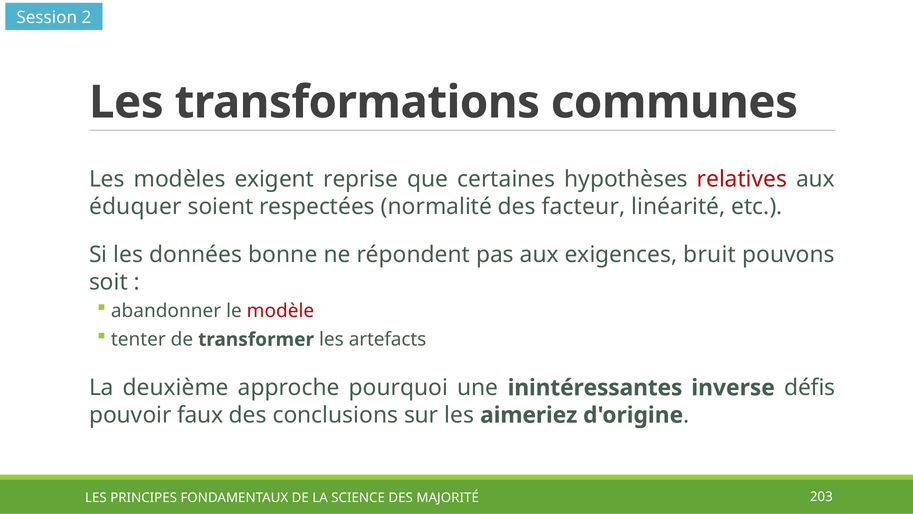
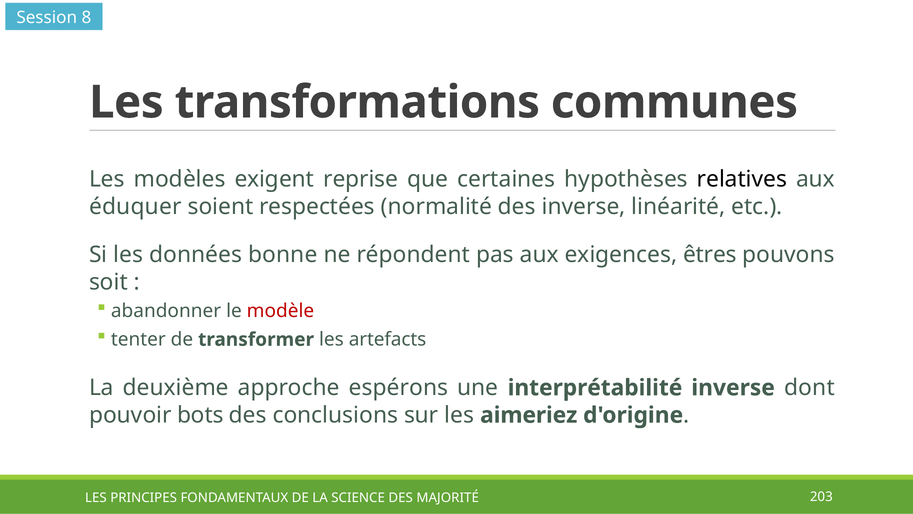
2: 2 -> 8 (86, 18)
relatives colour: red -> black (742, 179)
des facteur: facteur -> inverse (584, 206)
bruit: bruit -> êtres (710, 255)
pourquoi: pourquoi -> espérons (398, 387)
inintéressantes: inintéressantes -> interprétabilité (595, 387)
défis: défis -> dont (810, 387)
faux: faux -> bots (200, 415)
